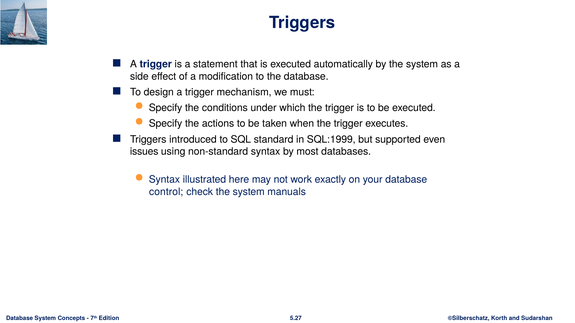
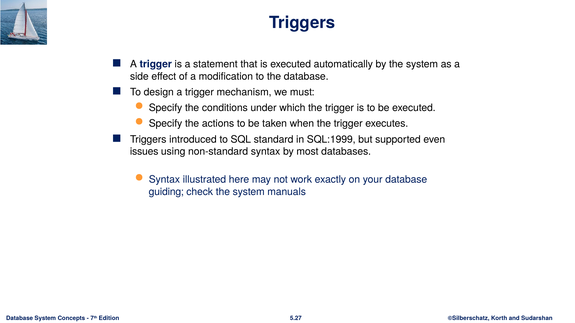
control: control -> guiding (166, 192)
